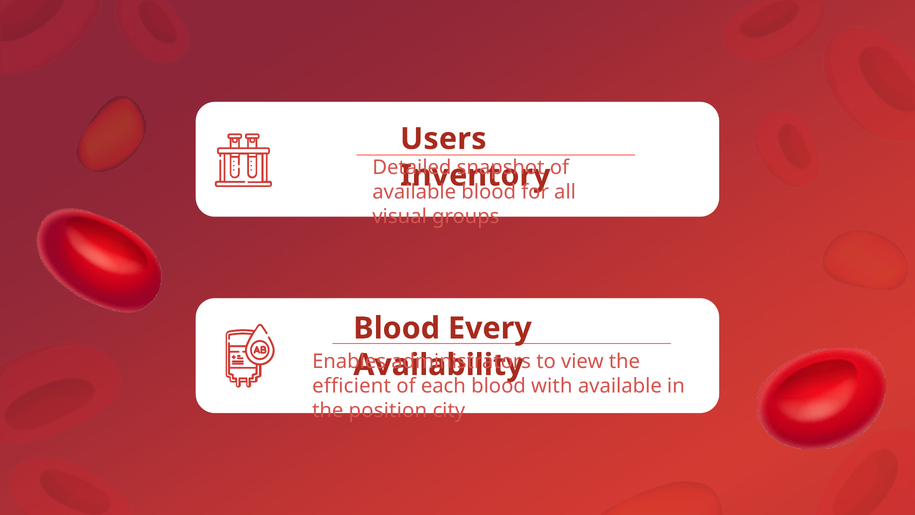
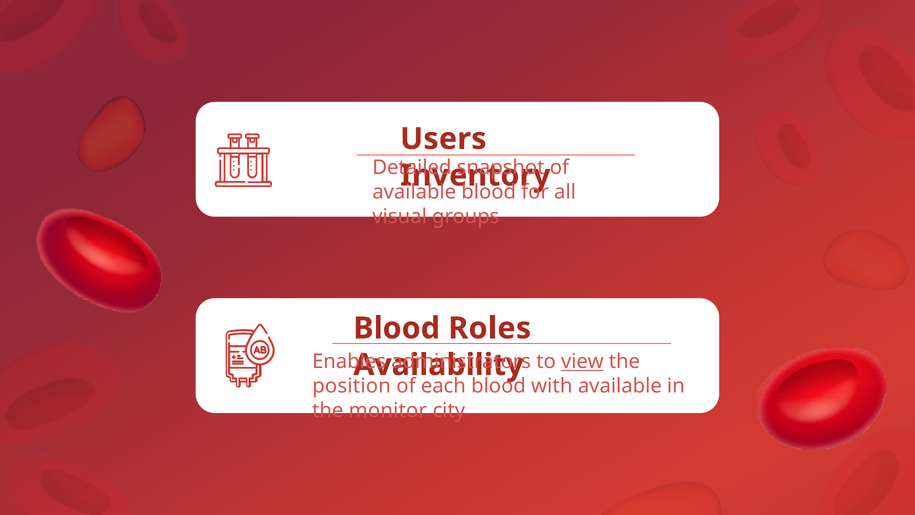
Every: Every -> Roles (490, 328)
view underline: none -> present (582, 361)
efficient: efficient -> position (352, 386)
position: position -> monitor (388, 410)
